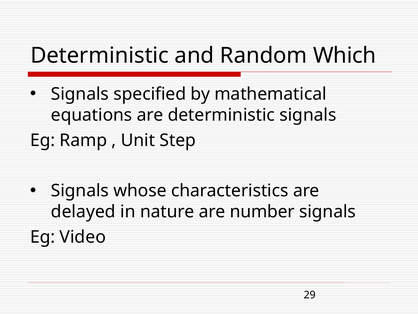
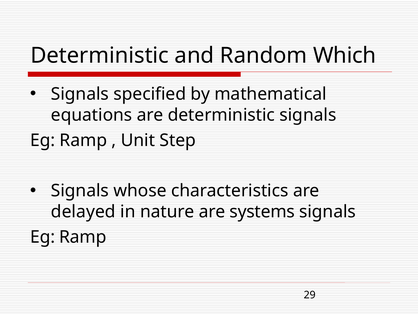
number: number -> systems (262, 211)
Video: Video -> Ramp (83, 237)
